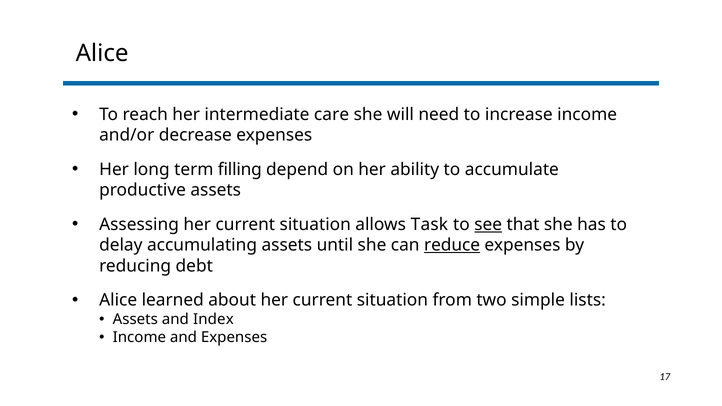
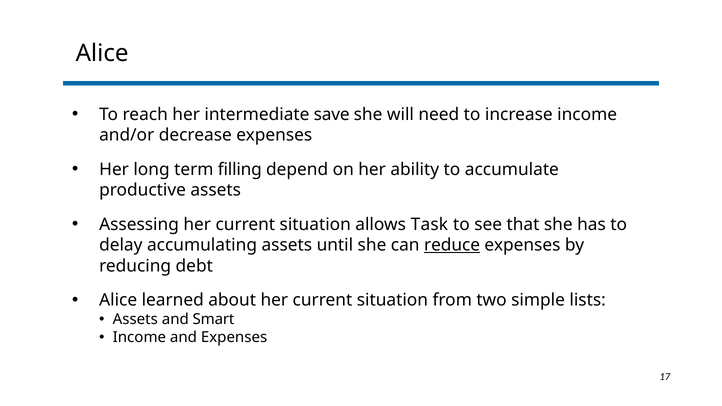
care: care -> save (332, 115)
see underline: present -> none (488, 225)
Index: Index -> Smart (214, 320)
